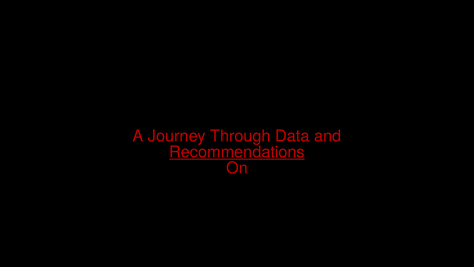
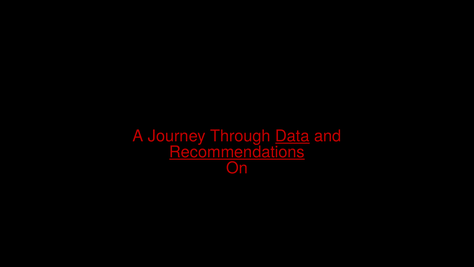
Data underline: none -> present (292, 136)
